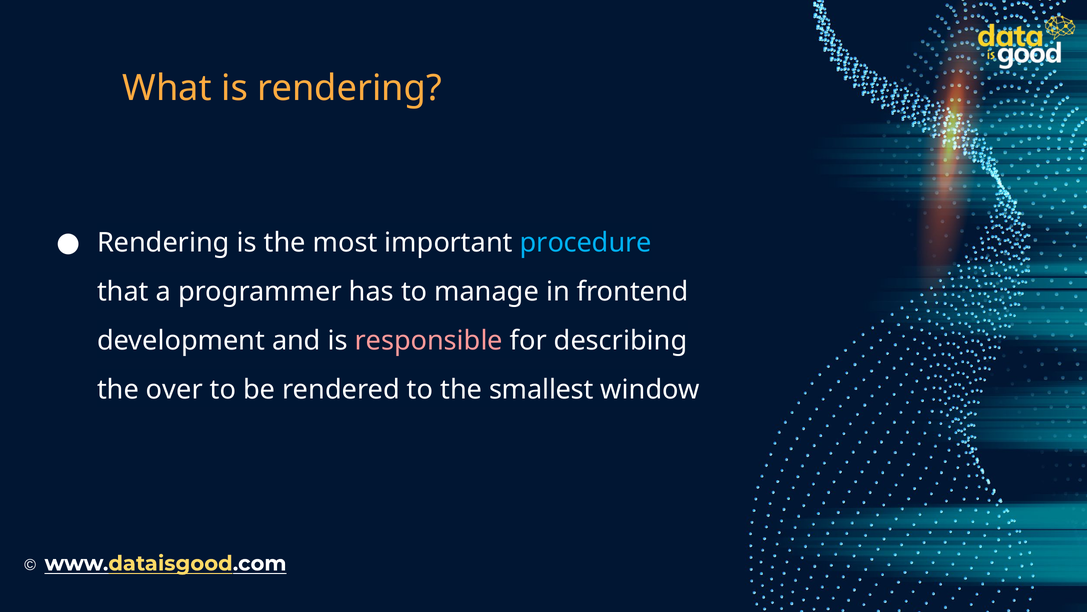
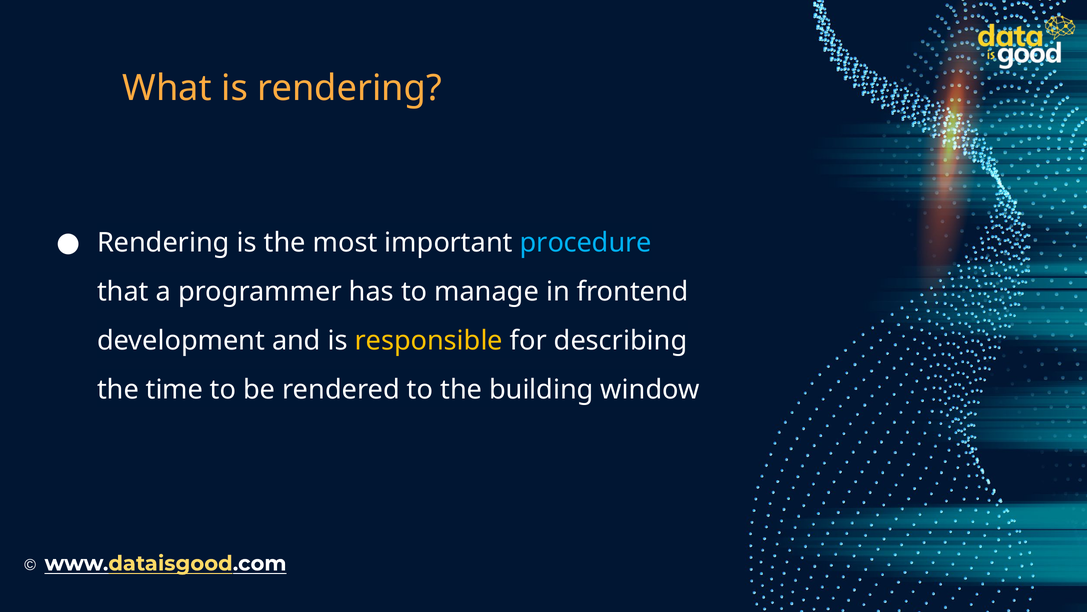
responsible colour: pink -> yellow (429, 340)
over: over -> time (174, 389)
smallest: smallest -> building (541, 389)
